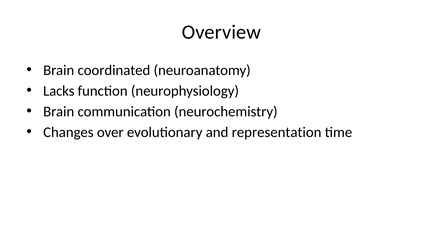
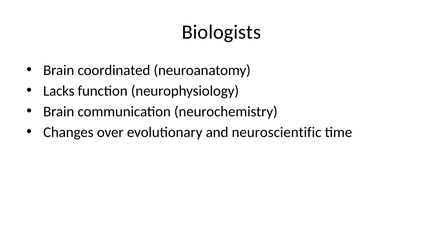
Overview: Overview -> Biologists (221, 32)
representation: representation -> neuroscientific (277, 132)
